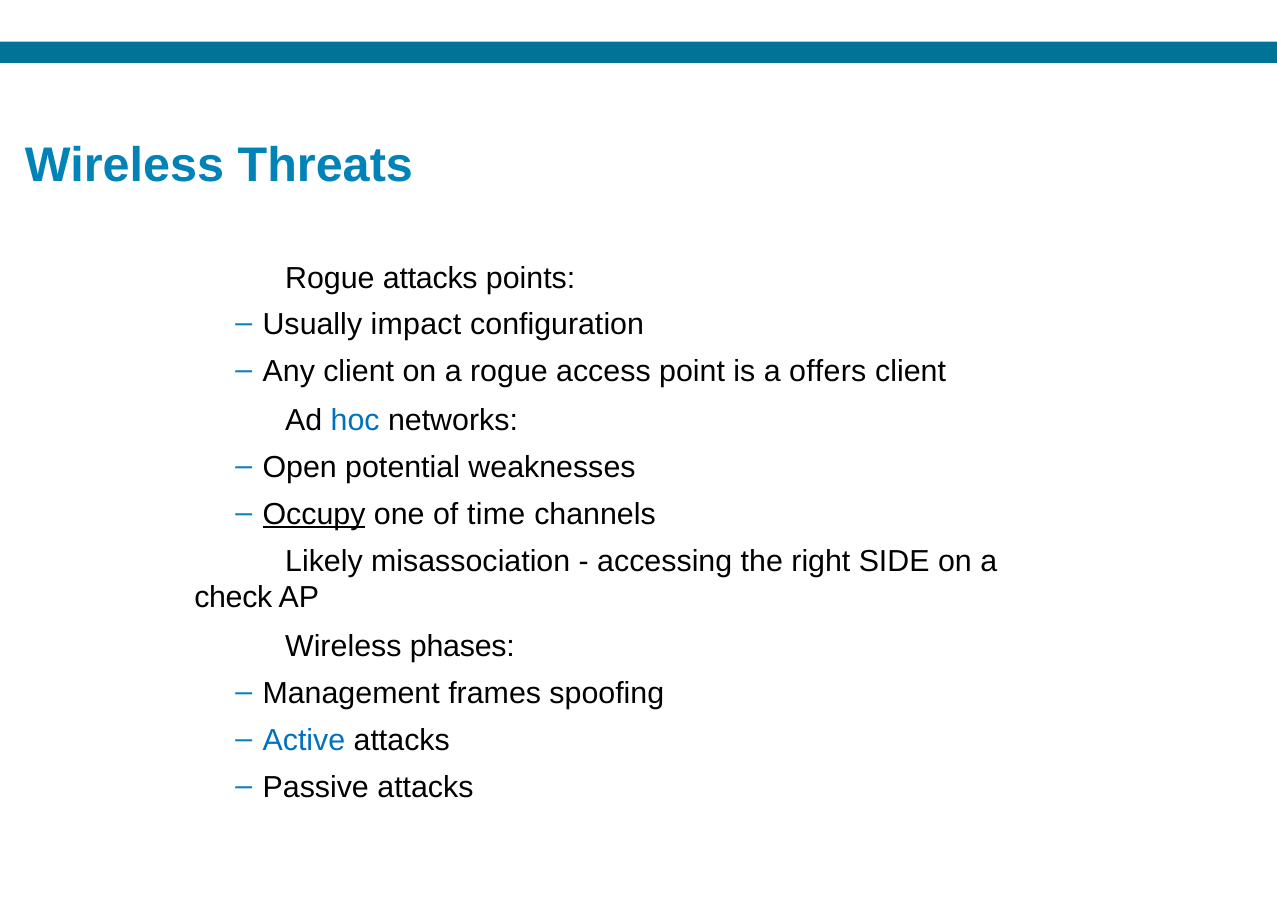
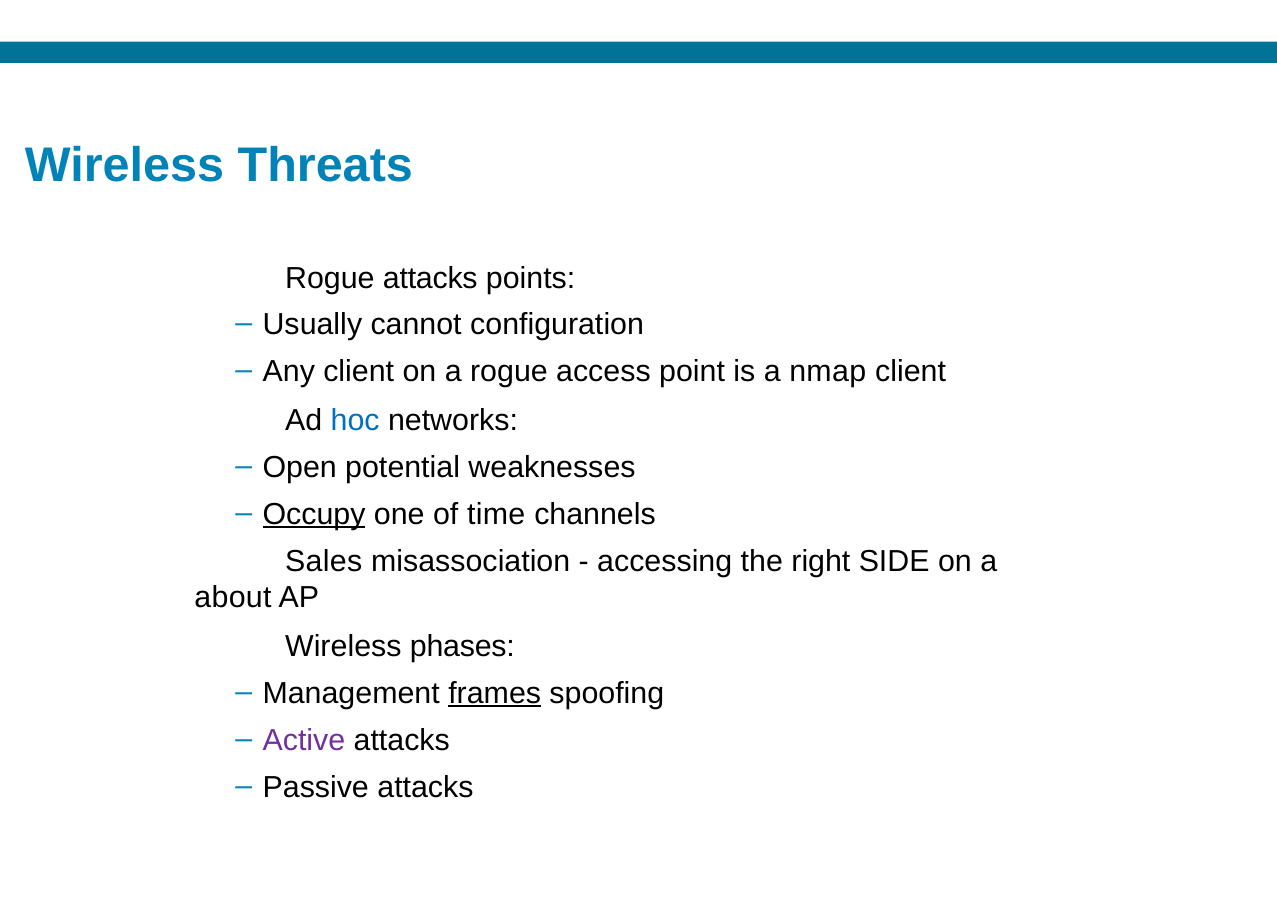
impact: impact -> cannot (416, 324)
offers: offers -> nmap (828, 371)
Likely: Likely -> Sales (324, 561)
check: check -> about (233, 597)
frames underline: none -> present (495, 693)
Active colour: blue -> purple (304, 740)
